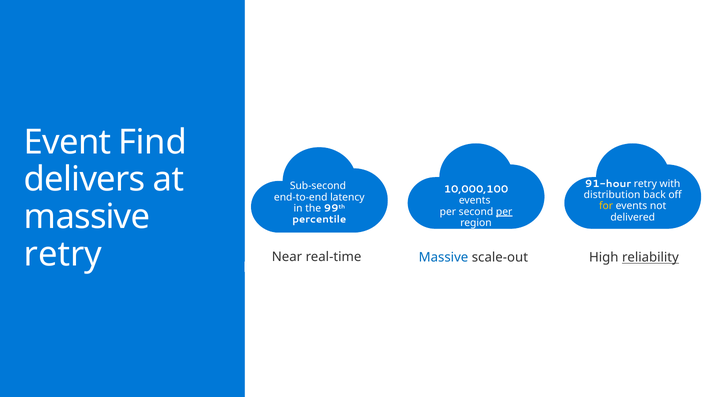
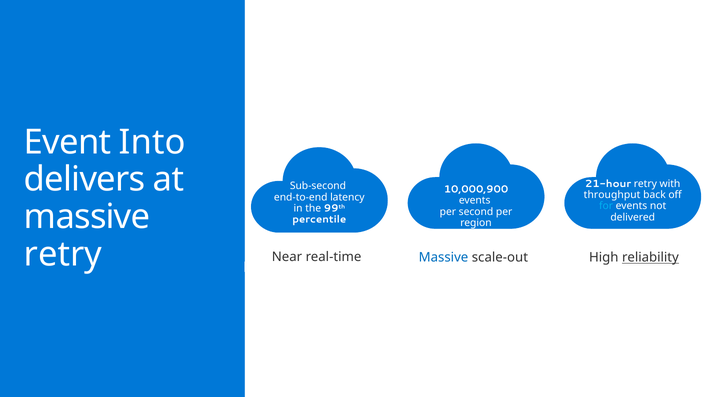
Find: Find -> Into (152, 142)
91-hour: 91-hour -> 21-hour (608, 184)
10,000,100: 10,000,100 -> 10,000,900 (476, 189)
distribution: distribution -> throughput (612, 195)
for colour: yellow -> light blue (606, 206)
per underline: present -> none (504, 212)
